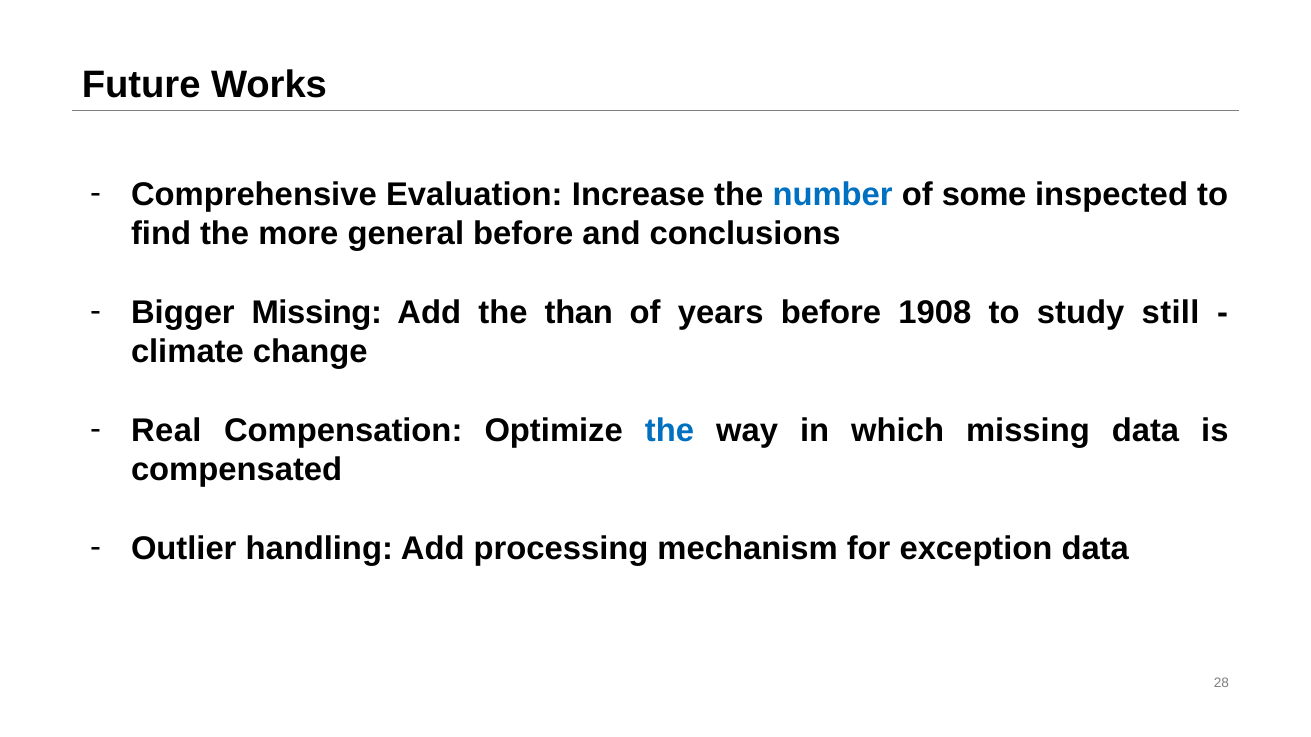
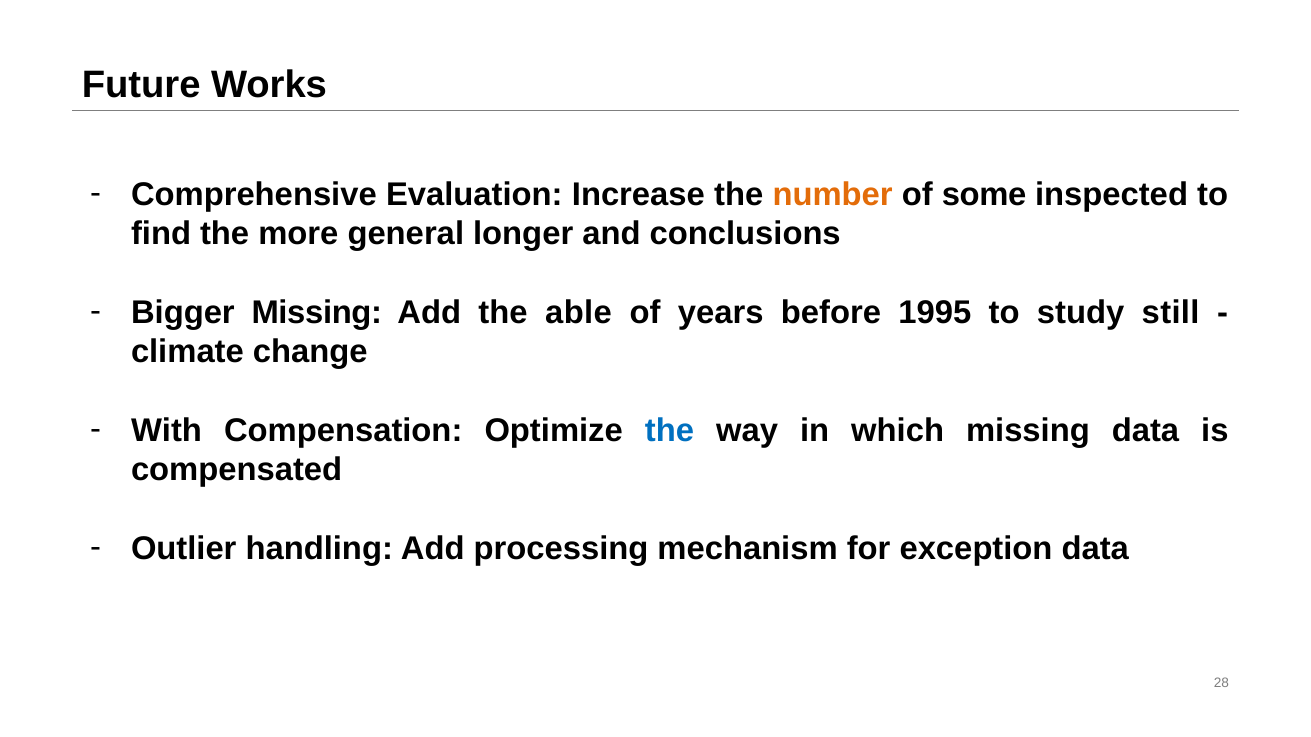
number colour: blue -> orange (833, 195)
general before: before -> longer (523, 234)
than: than -> able (578, 313)
1908: 1908 -> 1995 (935, 313)
Real: Real -> With (167, 431)
